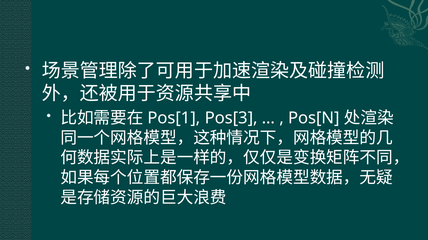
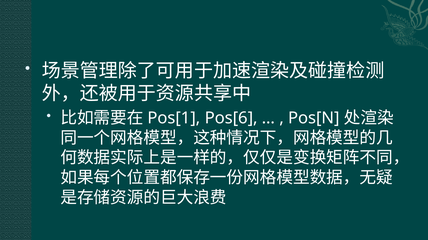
Pos[3: Pos[3 -> Pos[6 (231, 118)
